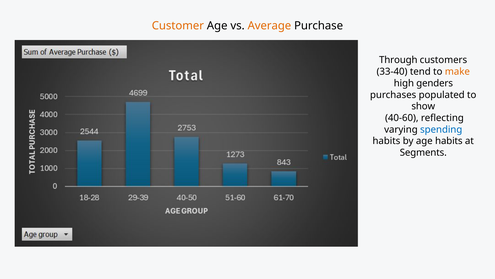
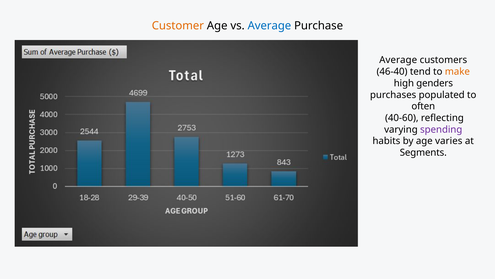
Average colour: orange -> blue (269, 26)
Through: Through -> Average (398, 60)
33-40: 33-40 -> 46-40 (392, 72)
show: show -> often (423, 106)
spending colour: blue -> purple (441, 129)
age habits: habits -> varies (449, 141)
